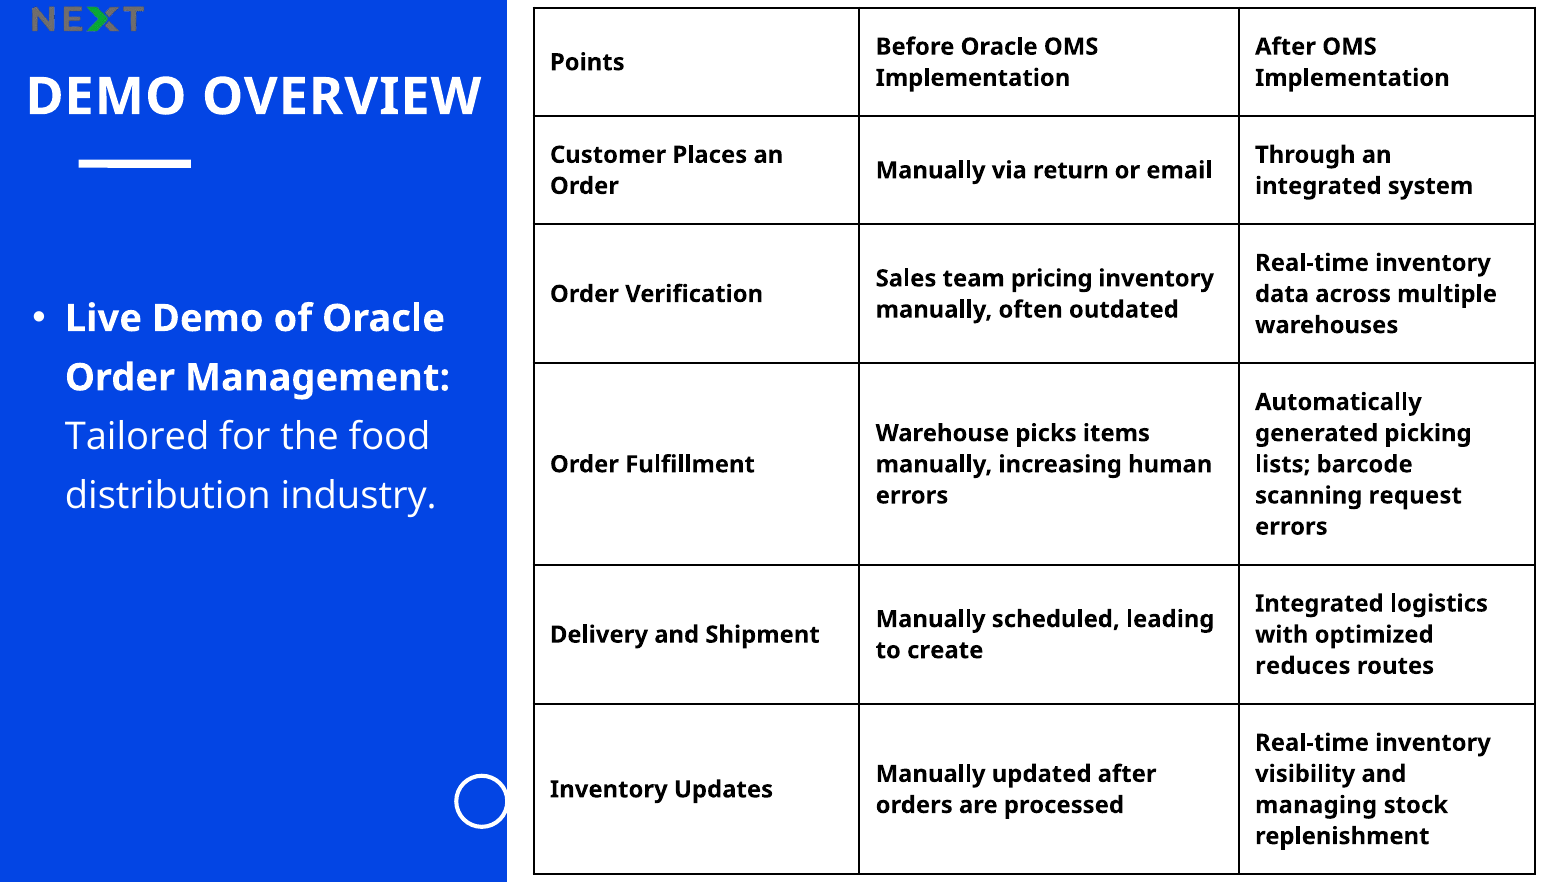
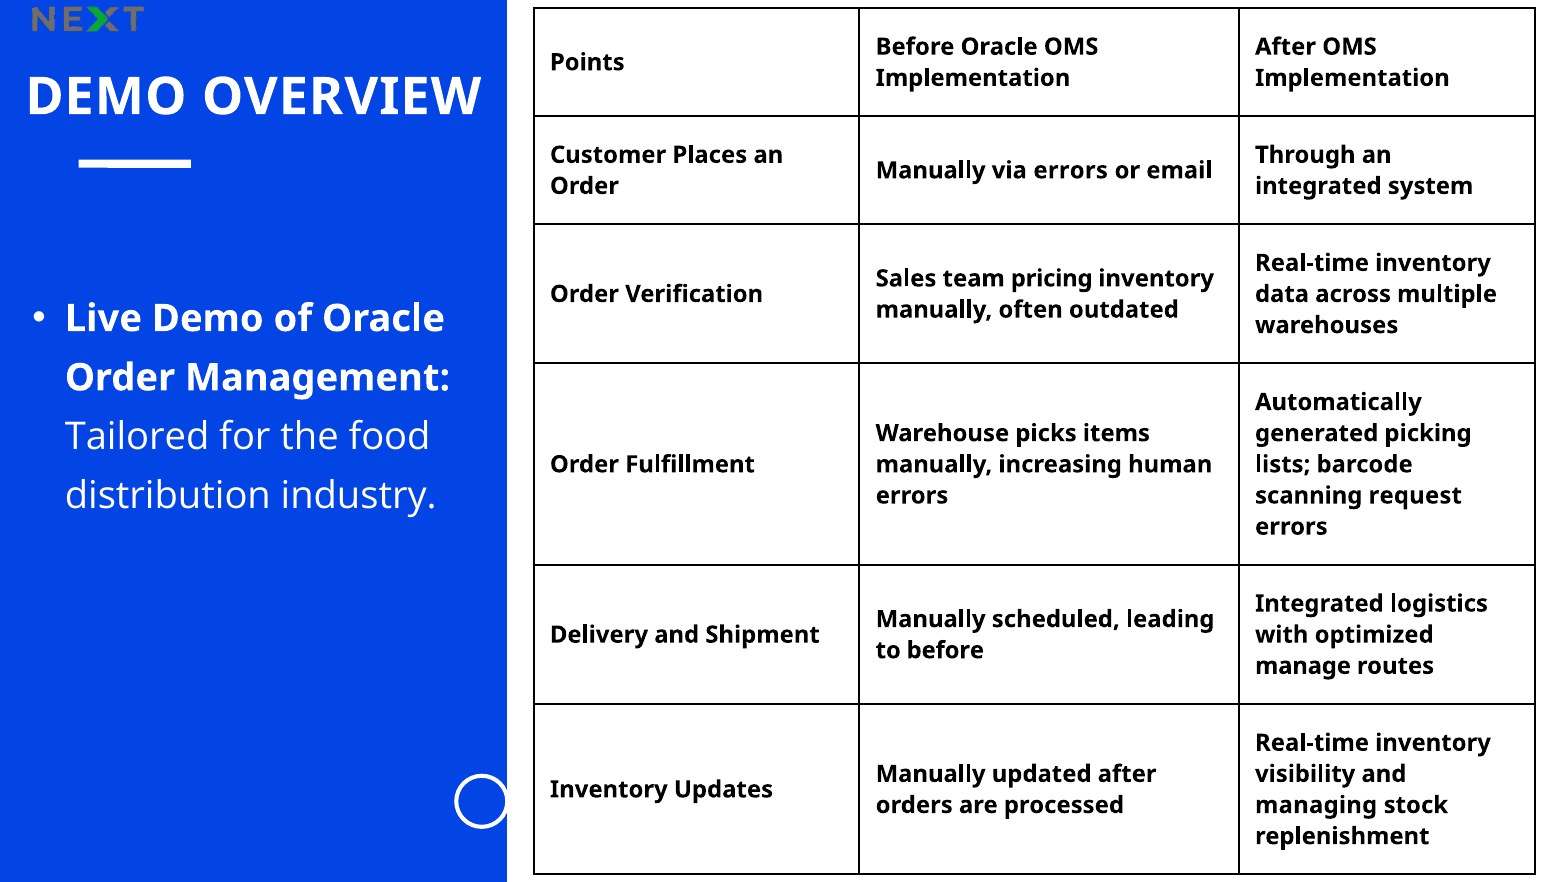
via return: return -> errors (1071, 170)
to create: create -> before (945, 650)
reduces: reduces -> manage (1303, 666)
